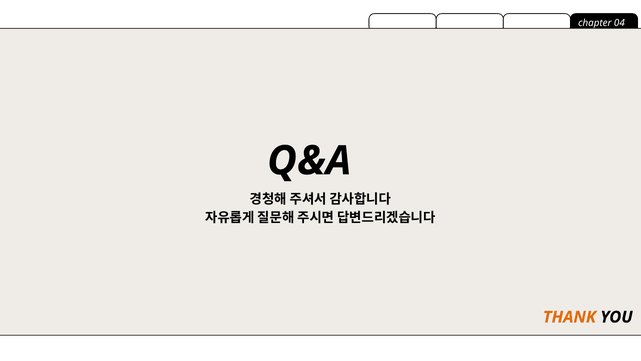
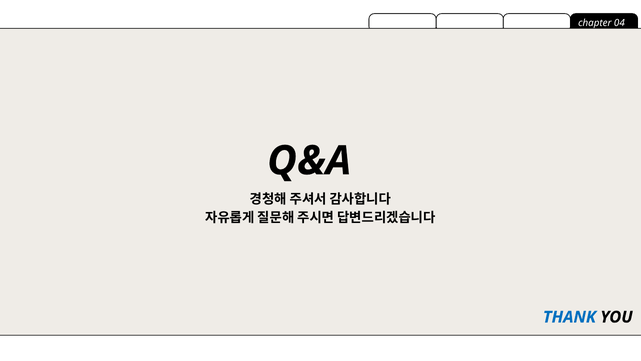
THANK colour: orange -> blue (569, 317)
